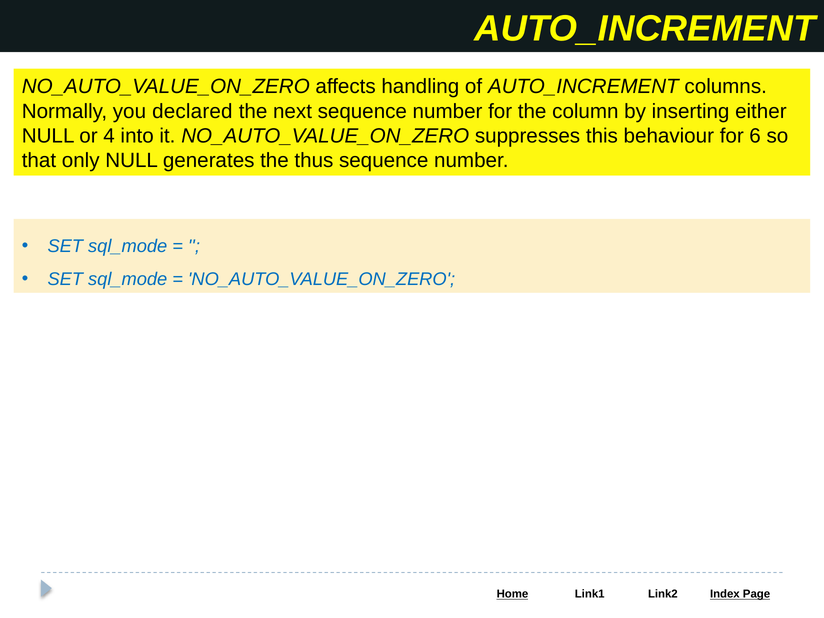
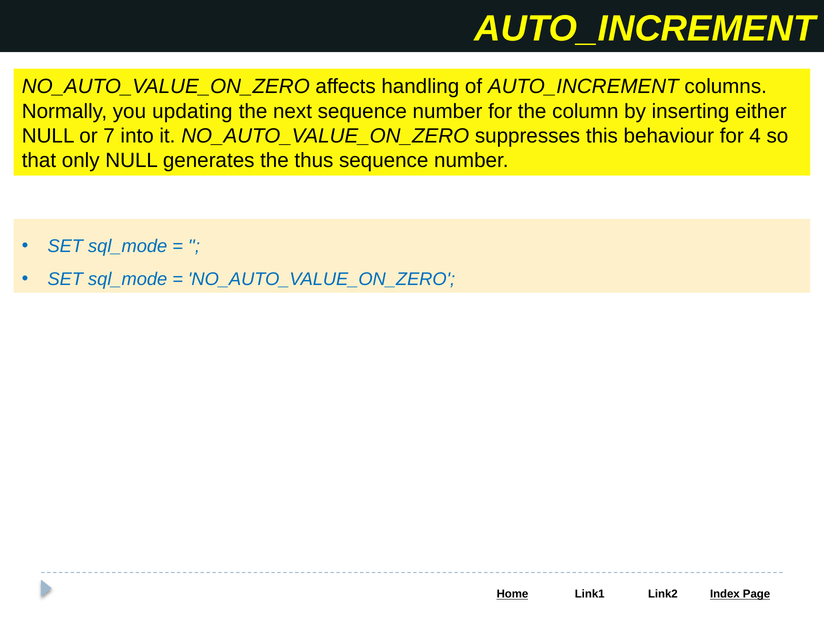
declared: declared -> updating (192, 111)
4: 4 -> 7 (109, 136)
6: 6 -> 4 (755, 136)
